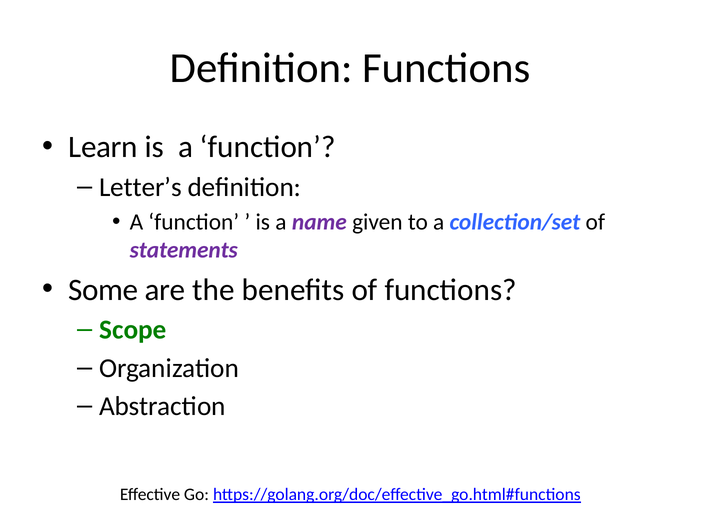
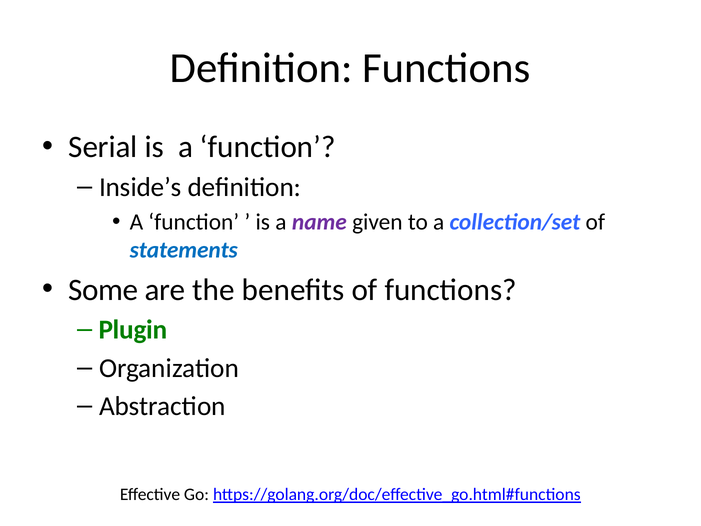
Learn: Learn -> Serial (103, 147)
Letter’s: Letter’s -> Inside’s (140, 187)
statements colour: purple -> blue (184, 250)
Scope: Scope -> Plugin (133, 330)
